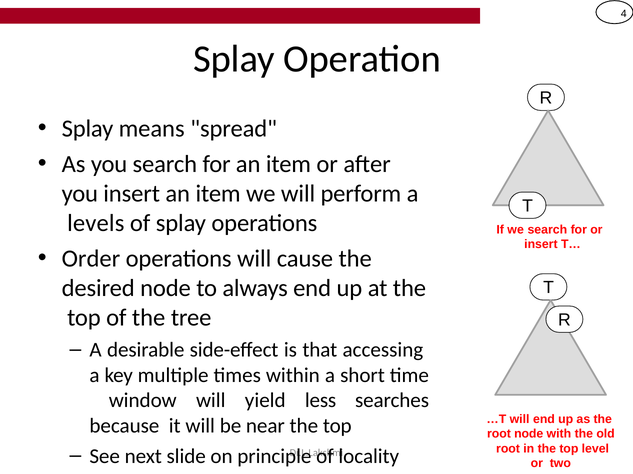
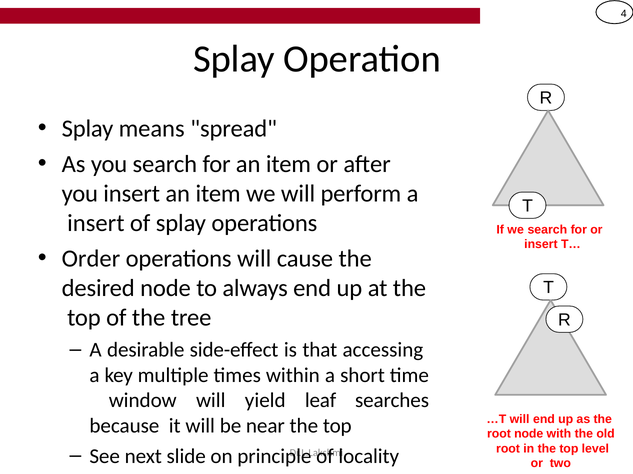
levels: levels -> insert (96, 223)
less: less -> leaf (321, 401)
